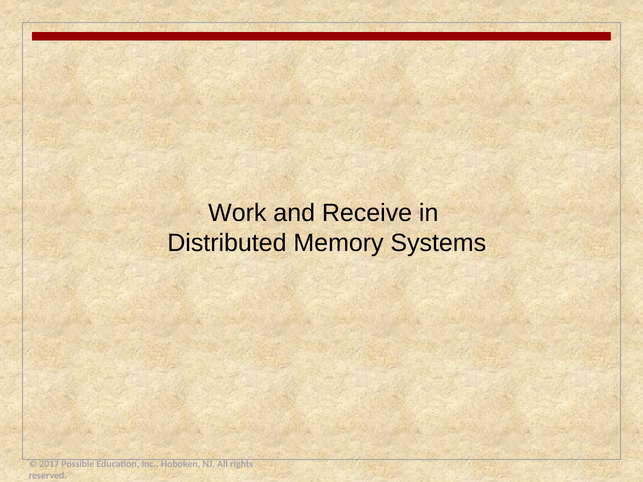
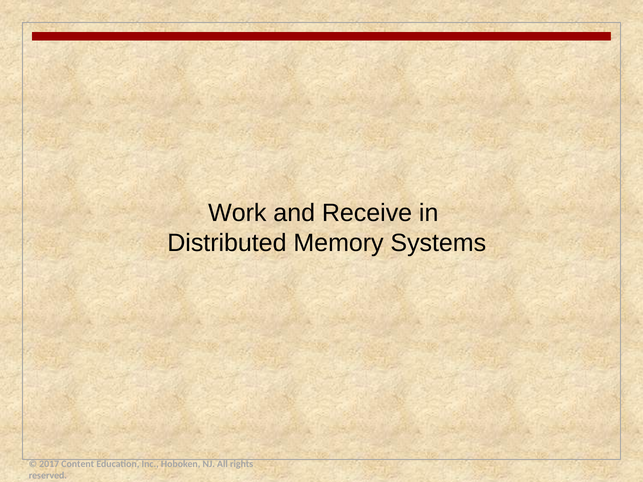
Possible: Possible -> Content (78, 464)
